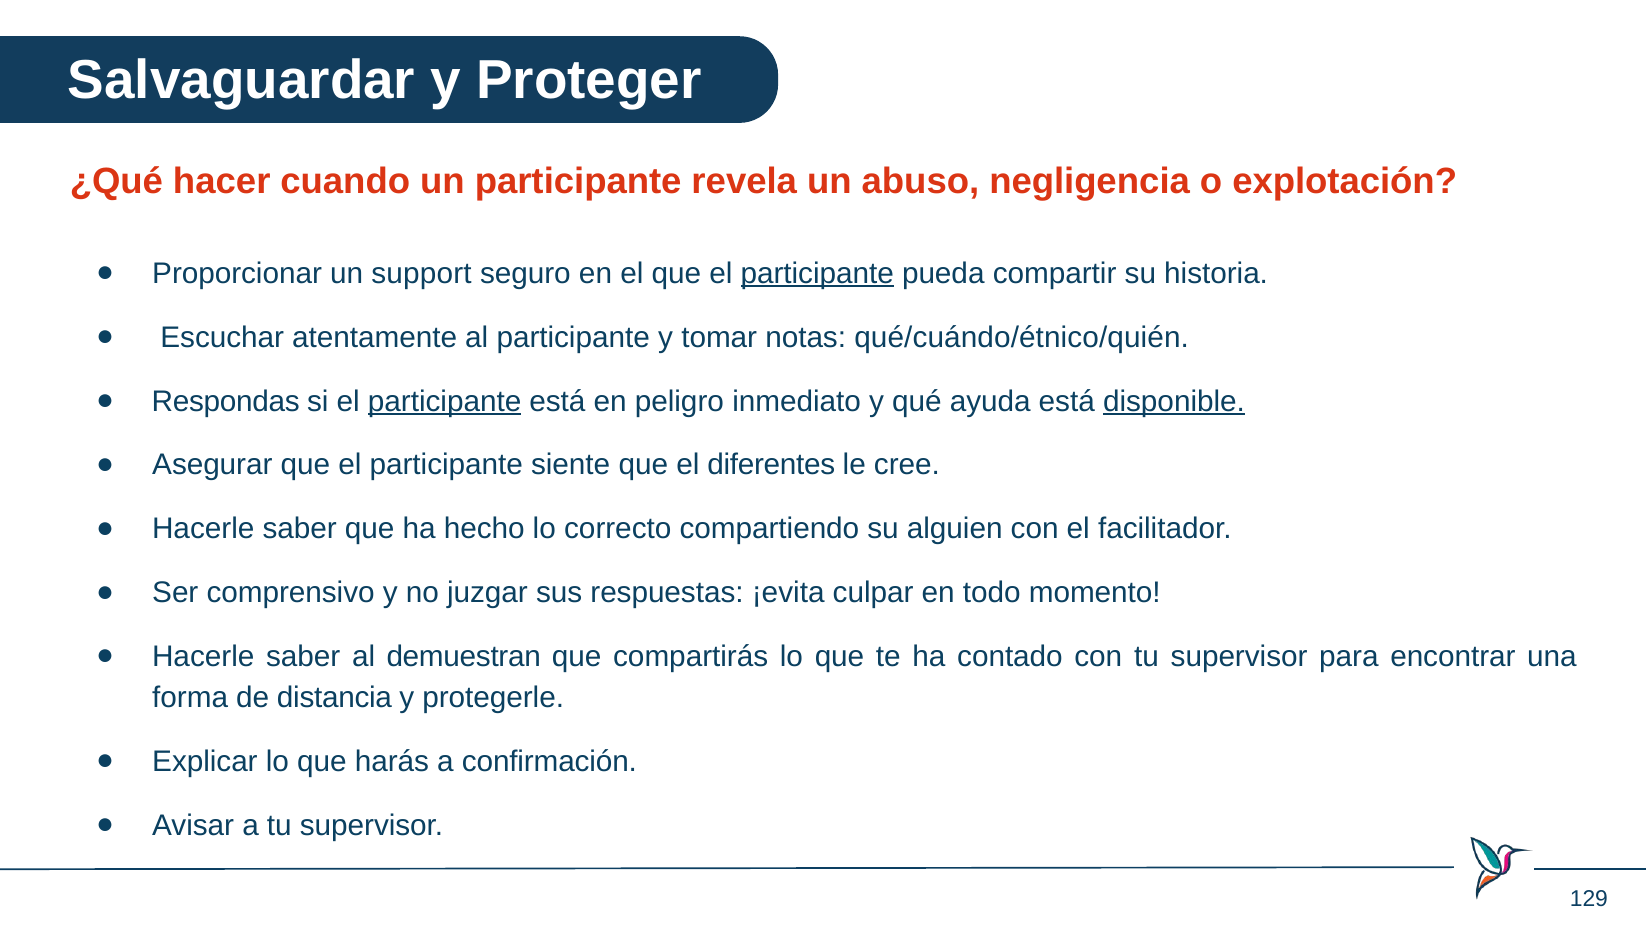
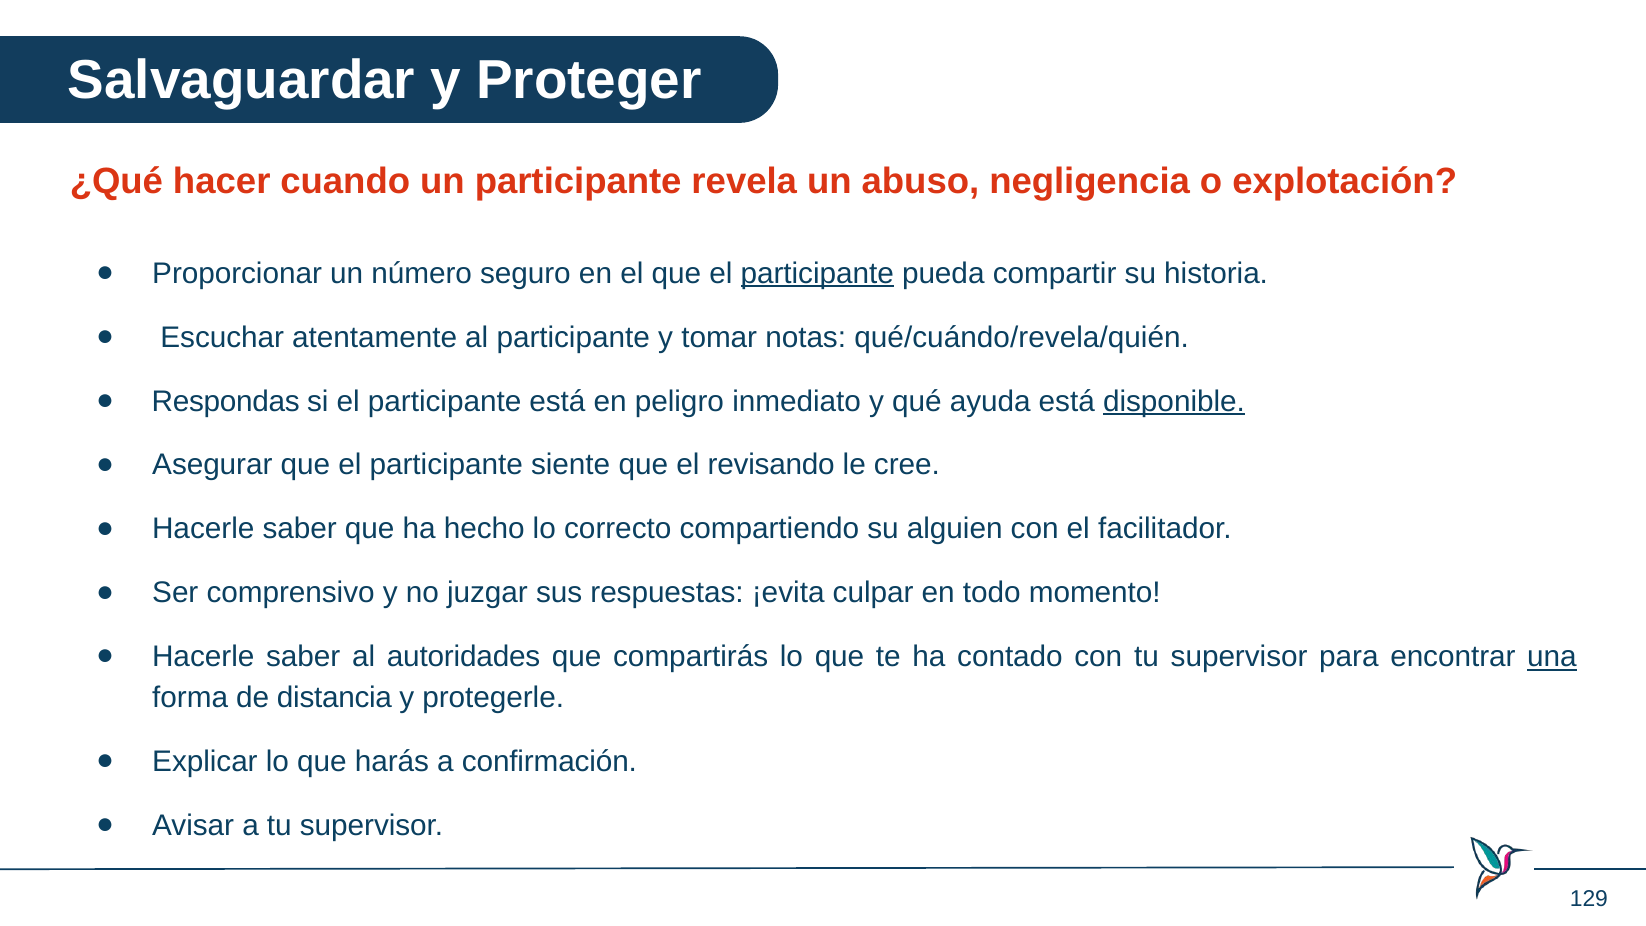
support: support -> número (422, 273)
qué/cuándo/étnico/quién: qué/cuándo/étnico/quién -> qué/cuándo/revela/quién (1022, 337)
participante underline: present -> none (445, 401)
diferentes: diferentes -> revisando (771, 465)
demuestran: demuestran -> autoridades (464, 657)
una underline: none -> present (1552, 657)
